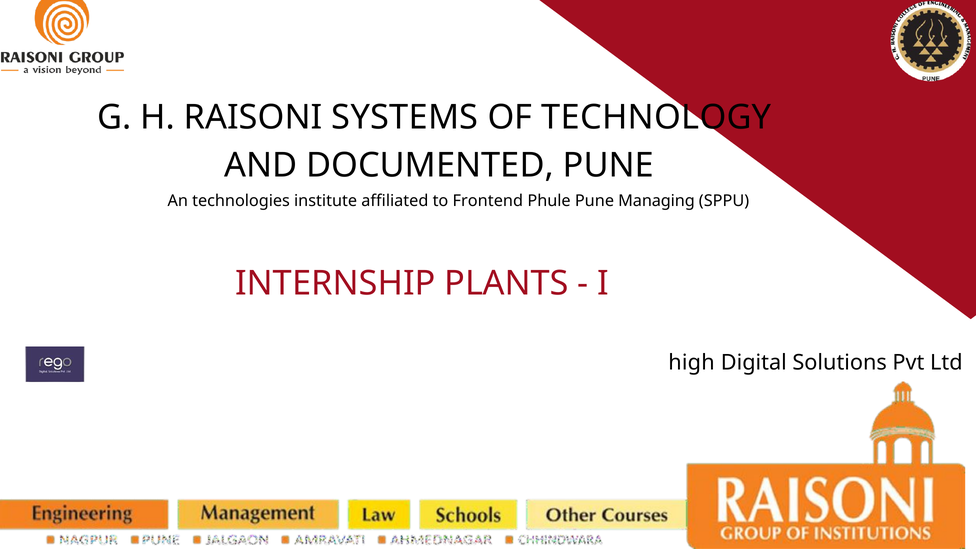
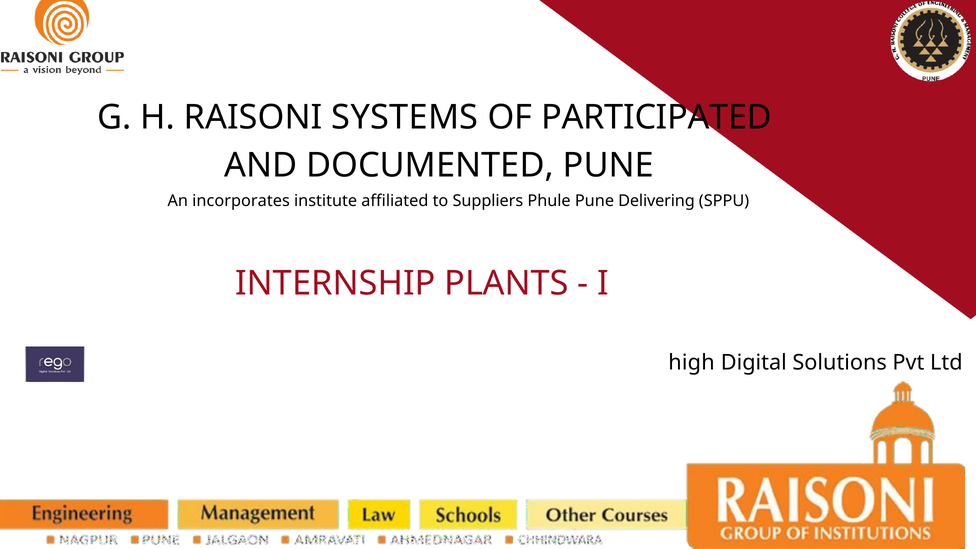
TECHNOLOGY: TECHNOLOGY -> PARTICIPATED (657, 118)
technologies: technologies -> incorporates (241, 201)
Frontend: Frontend -> Suppliers (488, 201)
Managing: Managing -> Delivering (657, 201)
